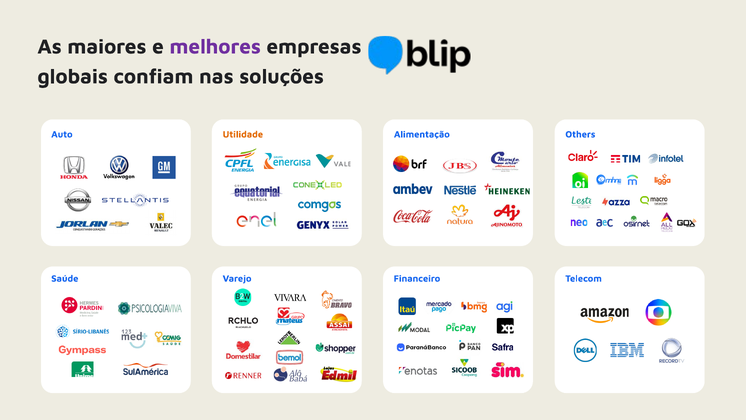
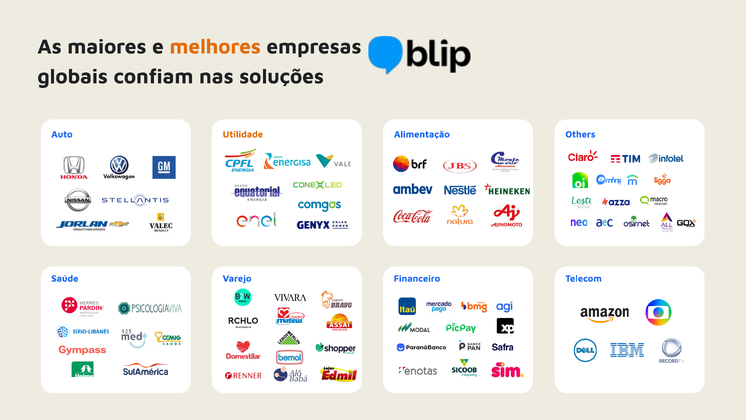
melhores colour: purple -> orange (215, 47)
